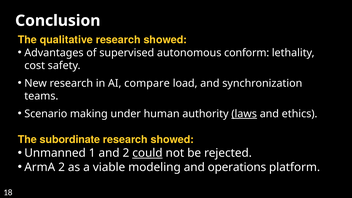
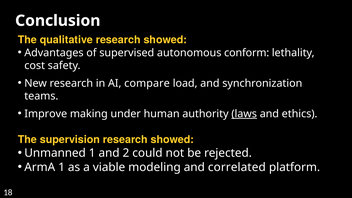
Scenario: Scenario -> Improve (46, 114)
subordinate: subordinate -> supervision (70, 140)
could underline: present -> none (147, 153)
ArmA 2: 2 -> 1 (62, 167)
operations: operations -> correlated (237, 167)
